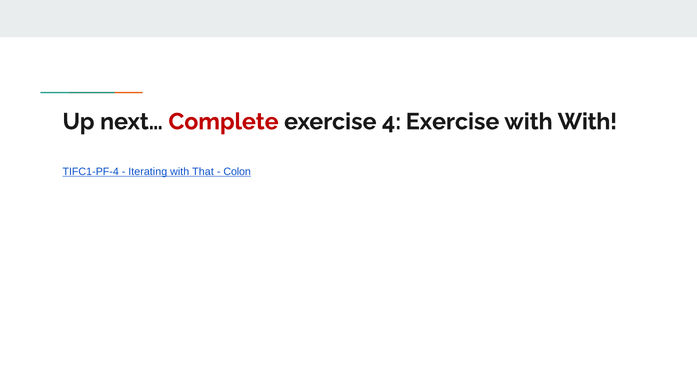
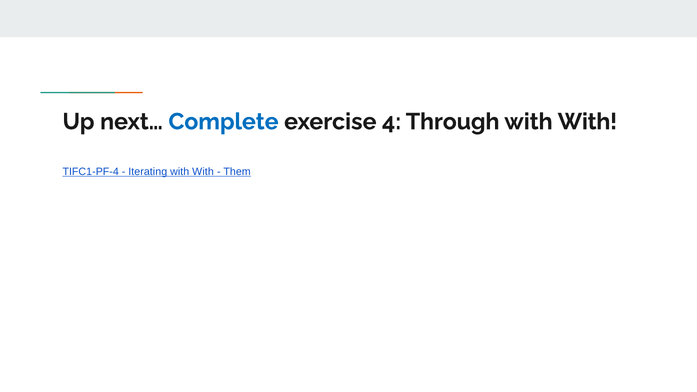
Complete colour: red -> blue (223, 122)
4 Exercise: Exercise -> Through (453, 122)
That: That -> With (203, 172)
Colon: Colon -> Them (237, 172)
